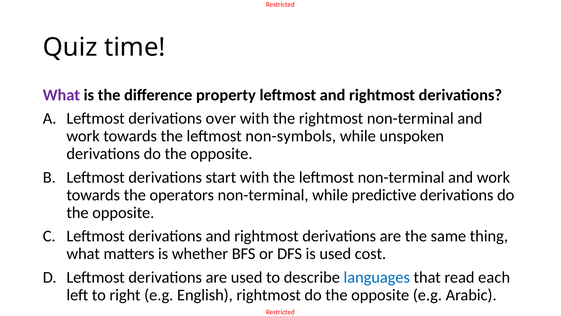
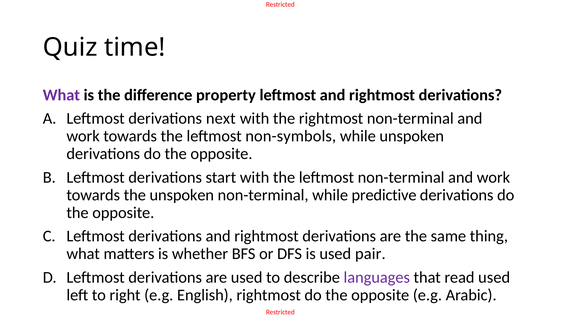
over: over -> next (221, 118)
the operators: operators -> unspoken (182, 195)
cost: cost -> pair (370, 253)
languages colour: blue -> purple (377, 277)
read each: each -> used (494, 277)
